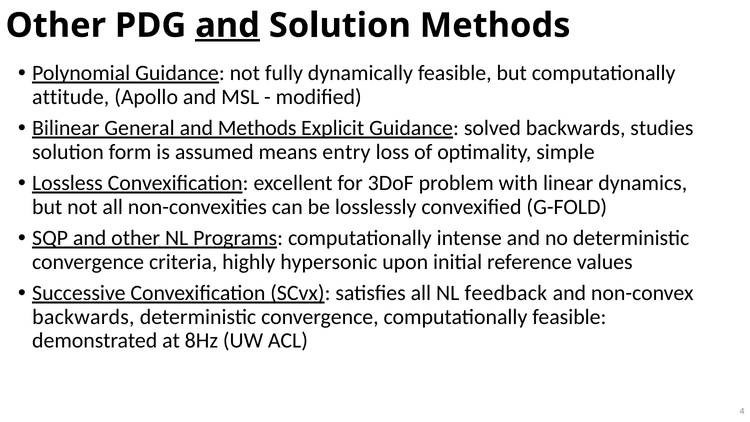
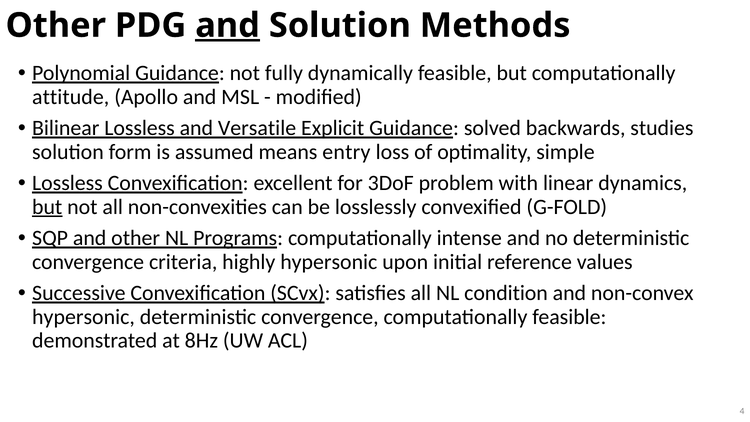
Bilinear General: General -> Lossless (140, 128)
and Methods: Methods -> Versatile (257, 128)
but underline: none -> present (47, 207)
feedback: feedback -> condition (506, 293)
backwards: backwards -> hypersonic (83, 317)
